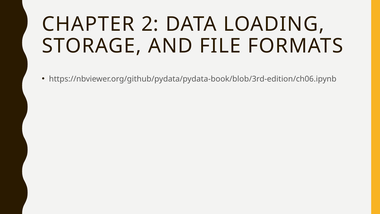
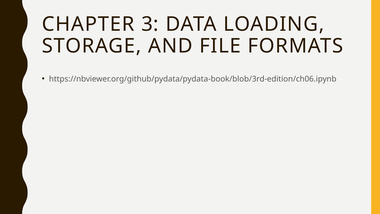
2: 2 -> 3 (150, 24)
